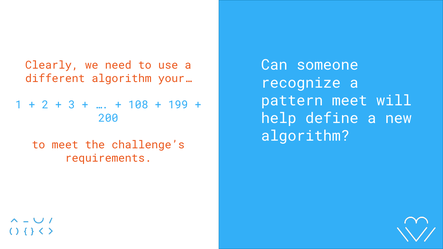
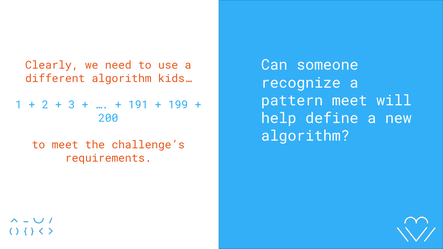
your…: your… -> kids… (175, 78)
108: 108 -> 191 (138, 105)
